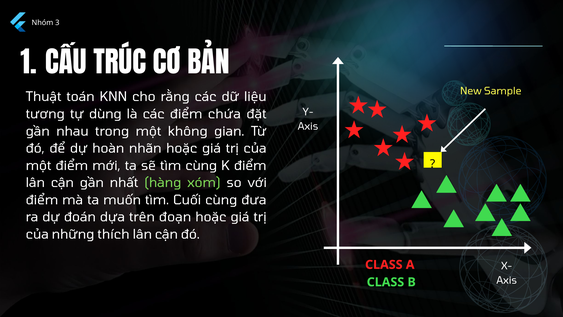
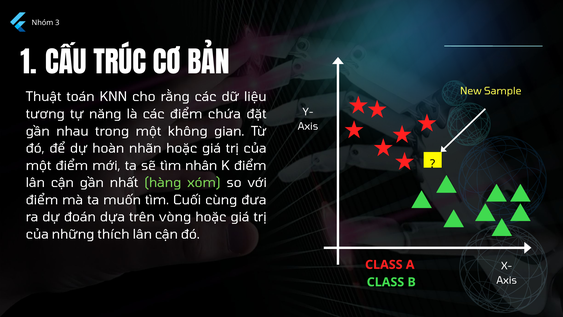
dùng: dùng -> năng (105, 114)
tìm cùng: cùng -> nhân (201, 166)
đoạn: đoạn -> vòng (175, 217)
